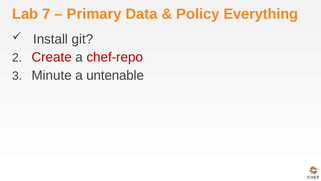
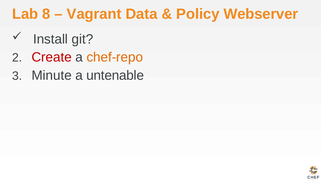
7: 7 -> 8 (46, 14)
Primary: Primary -> Vagrant (94, 14)
Everything: Everything -> Webserver (261, 14)
chef-repo colour: red -> orange (115, 57)
